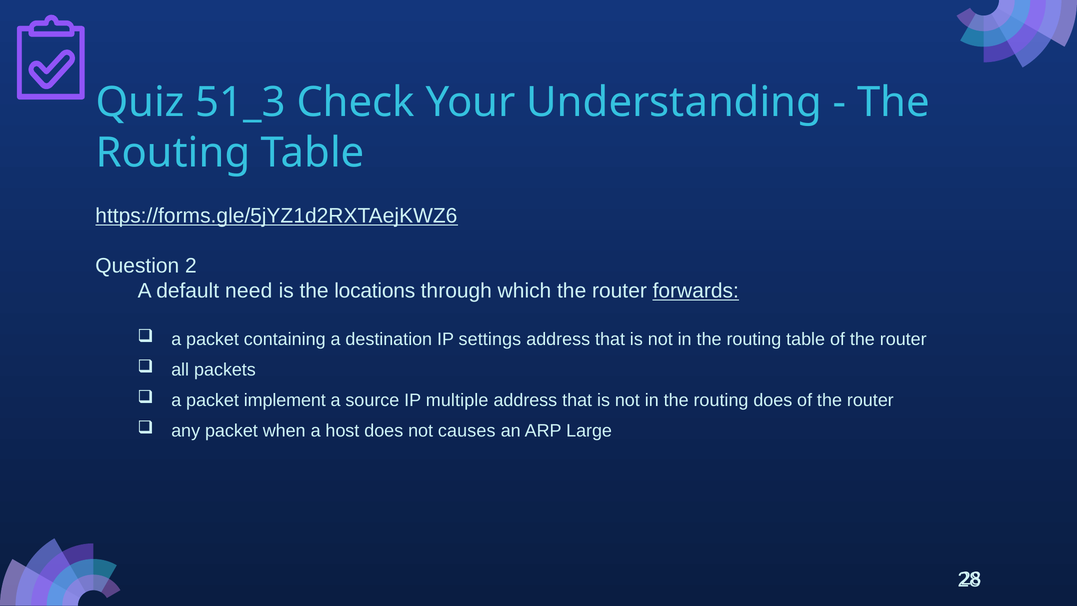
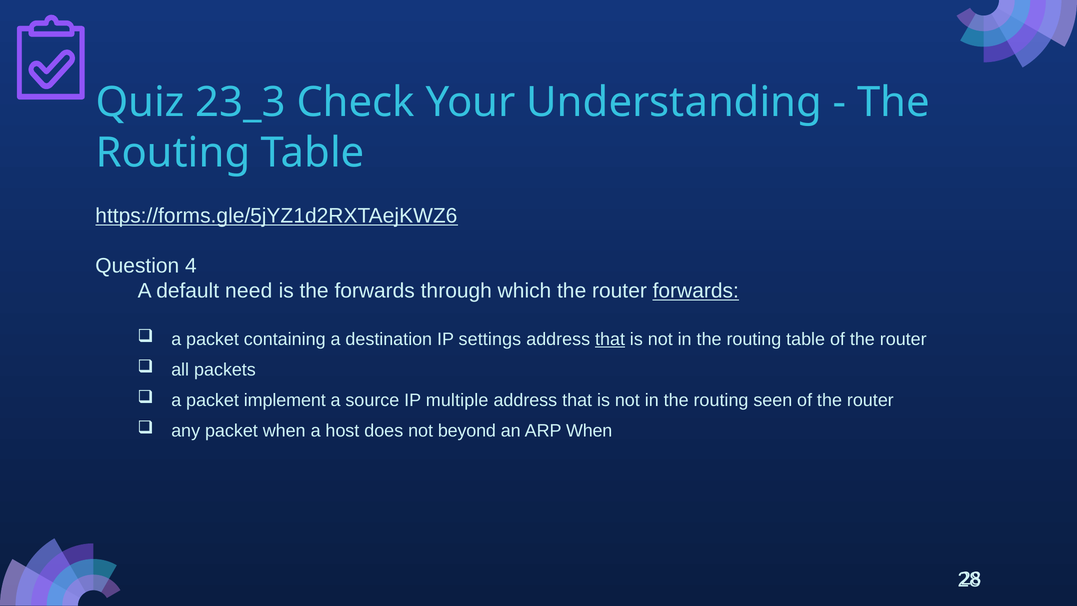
51_3: 51_3 -> 23_3 (241, 102)
2: 2 -> 4 (191, 266)
the locations: locations -> forwards (375, 291)
that underline: none -> present (610, 339)
routing does: does -> seen (773, 400)
causes: causes -> beyond (467, 431)
ARP Large: Large -> When (589, 431)
